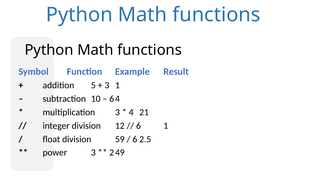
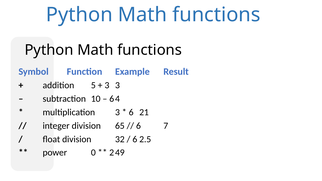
3 1: 1 -> 3 (117, 85)
4: 4 -> 6 (131, 112)
12: 12 -> 65 (120, 126)
6 1: 1 -> 7 (166, 126)
59: 59 -> 32 (120, 139)
power 3: 3 -> 0 (93, 153)
